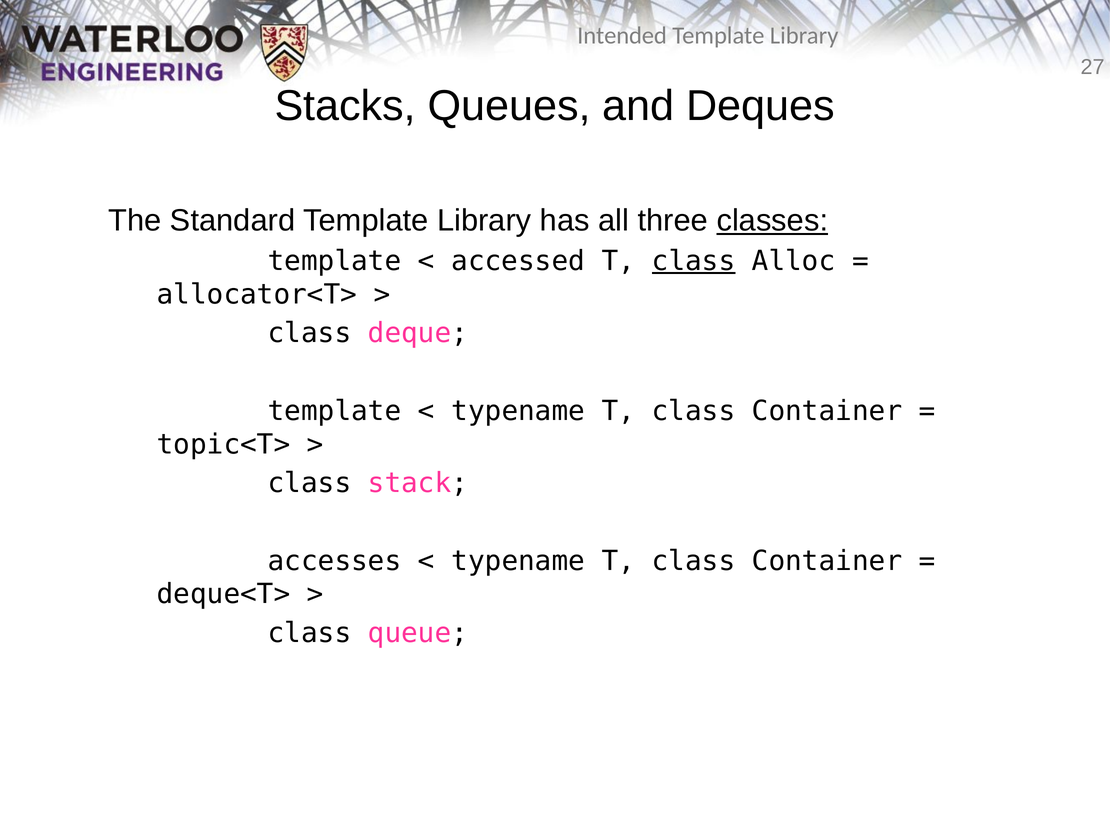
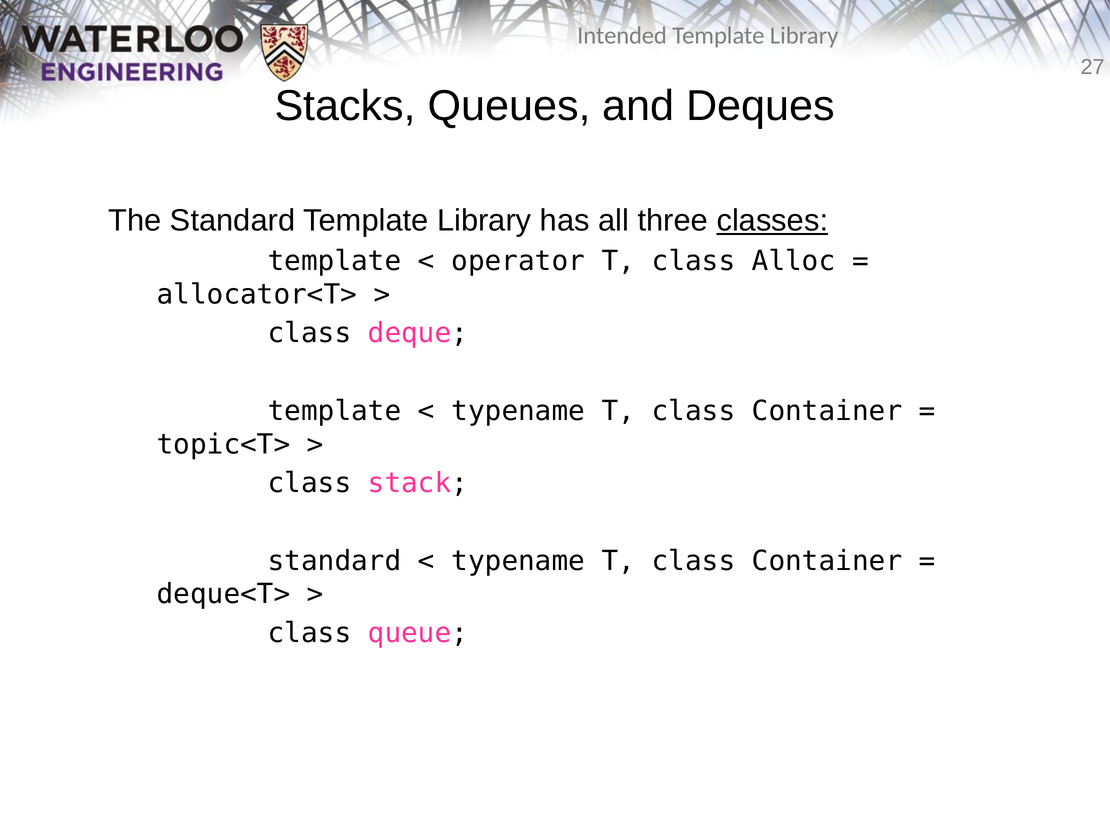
accessed: accessed -> operator (518, 261)
class underline: present -> none (694, 261)
accesses: accesses -> standard (335, 561)
